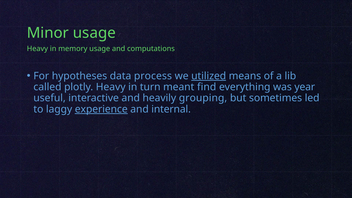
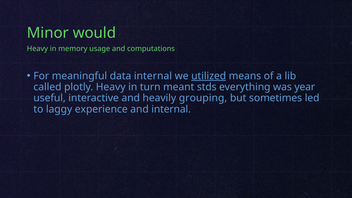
Minor usage: usage -> would (94, 33)
hypotheses: hypotheses -> meaningful (79, 76)
data process: process -> internal (153, 76)
find: find -> stds (207, 87)
experience underline: present -> none (101, 109)
